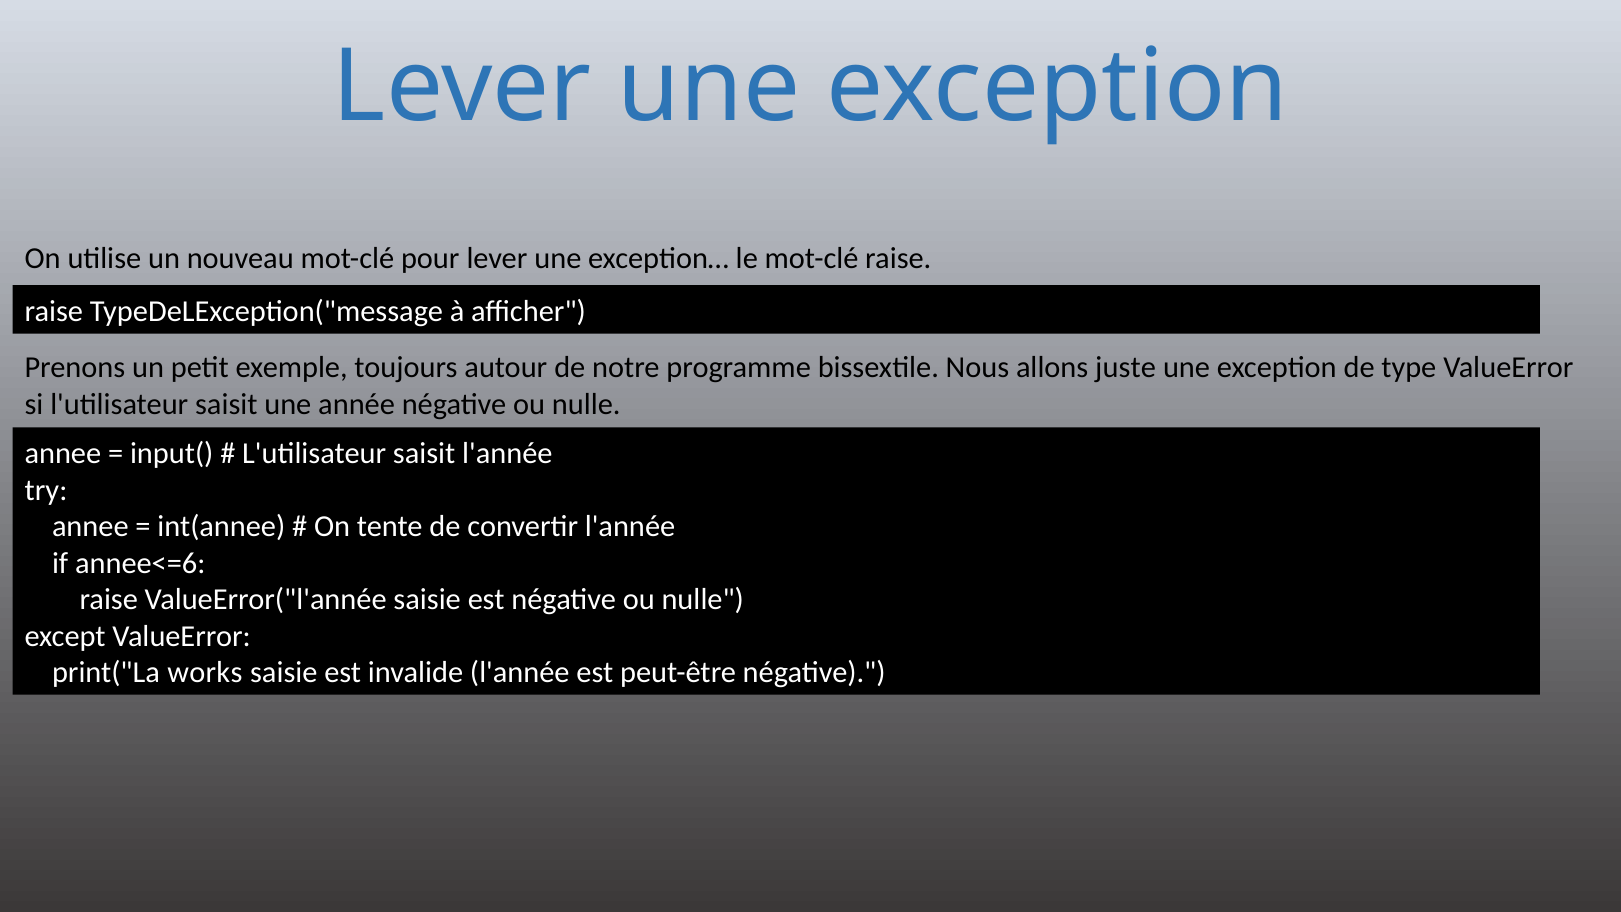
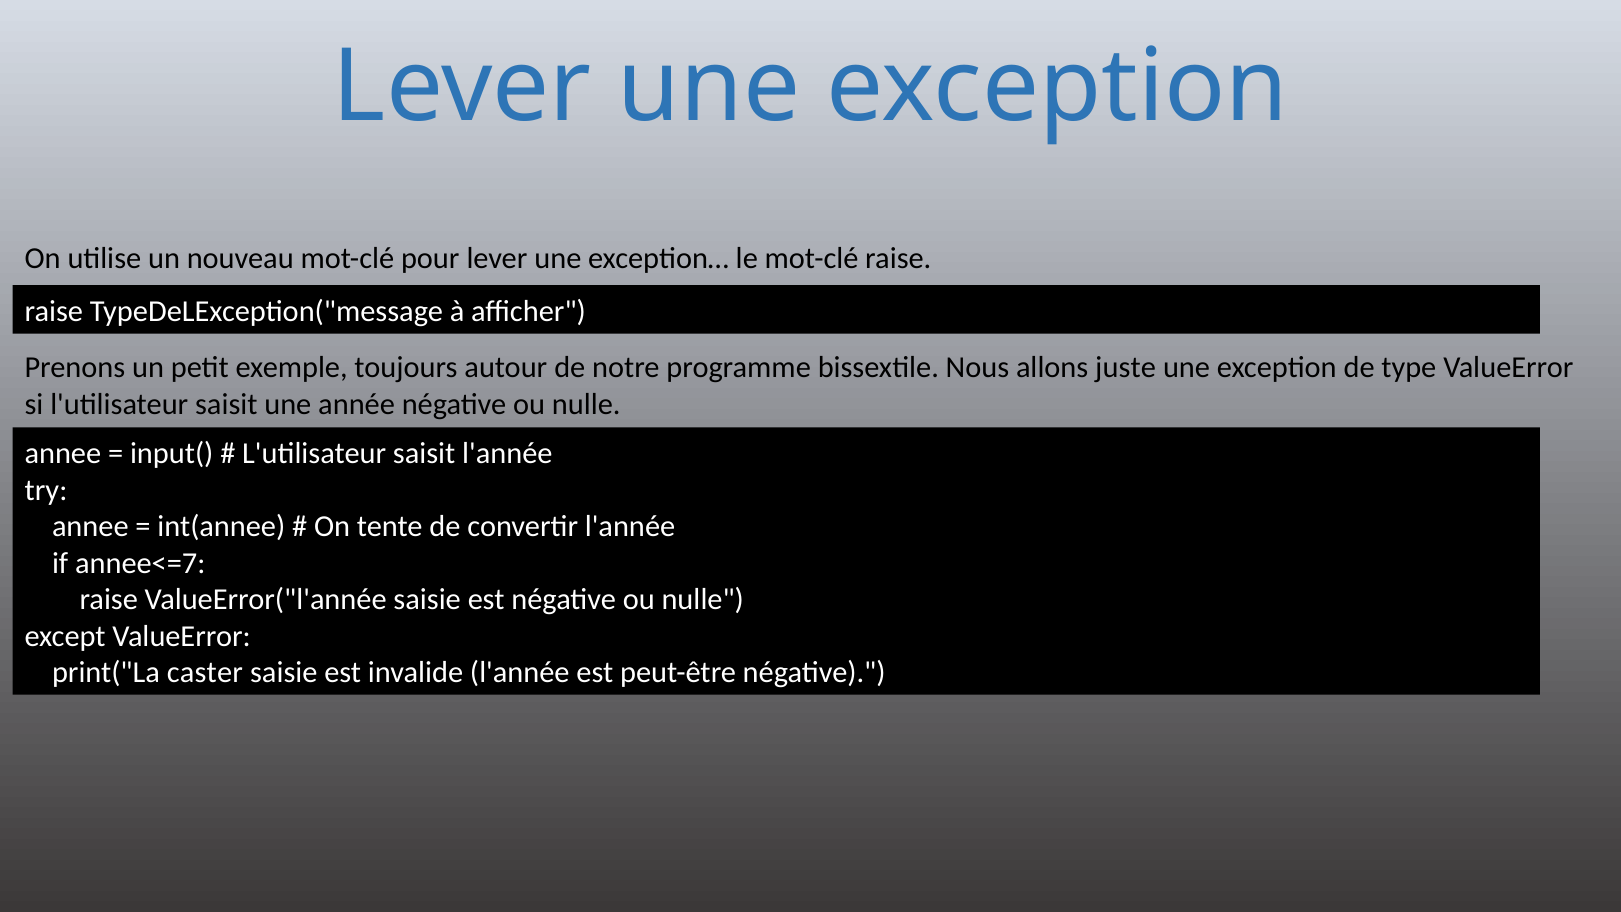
annee<=6: annee<=6 -> annee<=7 (140, 563)
works: works -> caster (205, 673)
